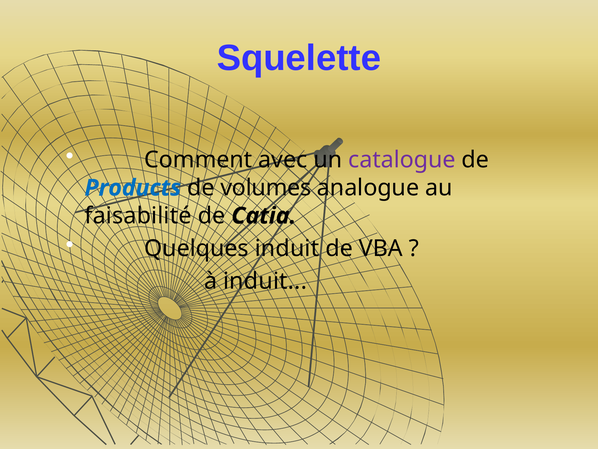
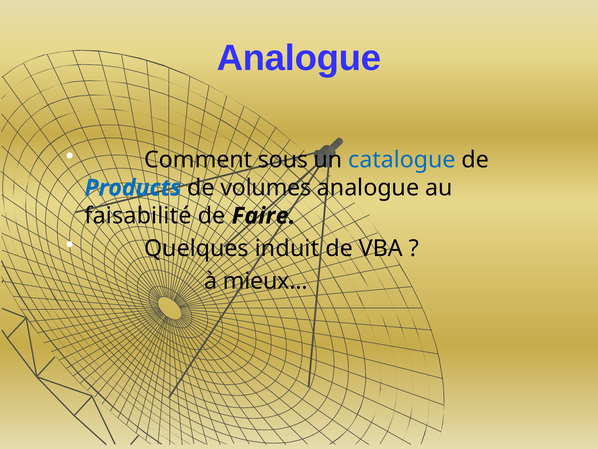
Squelette: Squelette -> Analogue (299, 58)
avec: avec -> sous (283, 160)
catalogue colour: purple -> blue (402, 160)
Catia: Catia -> Faire (264, 216)
à induit: induit -> mieux (265, 281)
